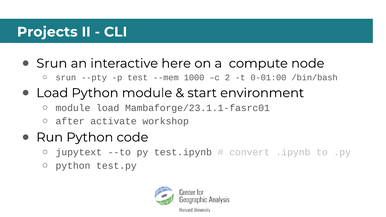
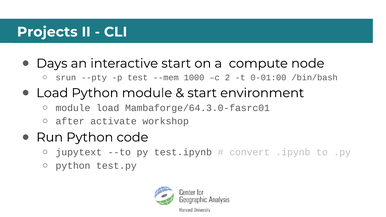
Srun: Srun -> Days (52, 63)
interactive here: here -> start (176, 63)
Mambaforge/23.1.1-fasrc01: Mambaforge/23.1.1-fasrc01 -> Mambaforge/64.3.0-fasrc01 (197, 108)
